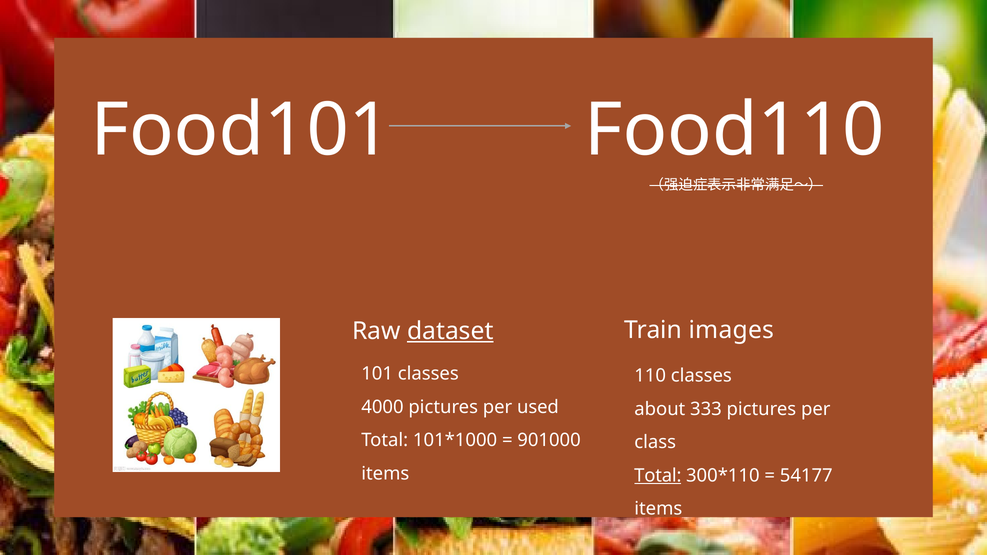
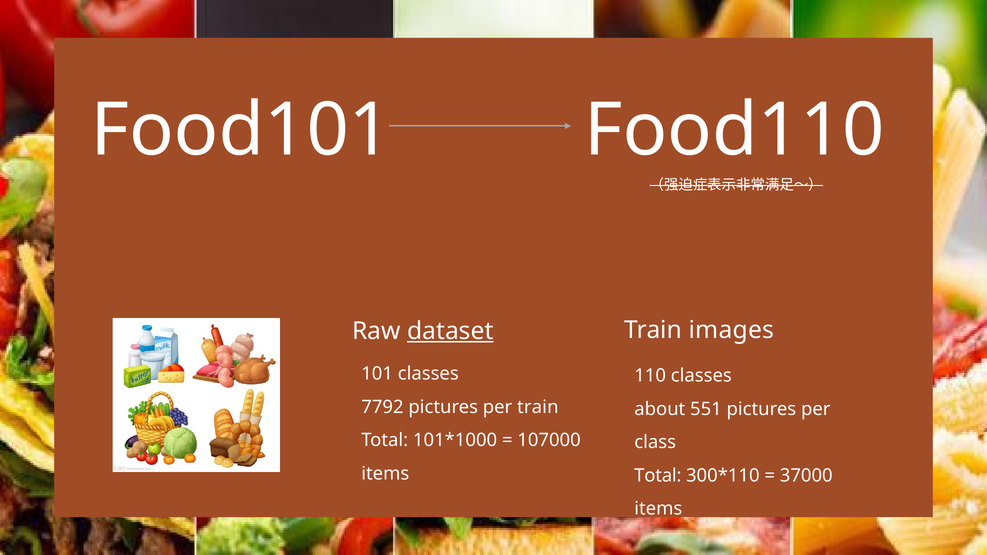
4000: 4000 -> 7792 (382, 407)
per used: used -> train (538, 407)
333: 333 -> 551 (706, 409)
901000: 901000 -> 107000 (549, 440)
Total underline: present -> none (658, 476)
54177: 54177 -> 37000 (806, 476)
